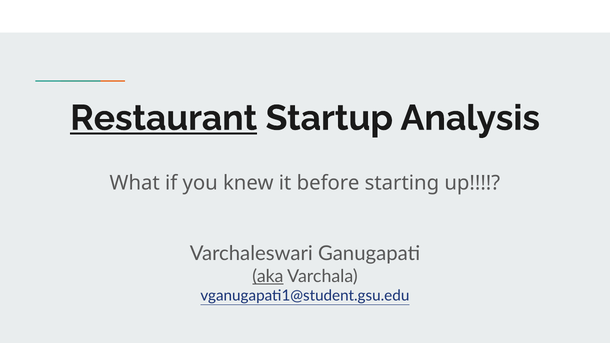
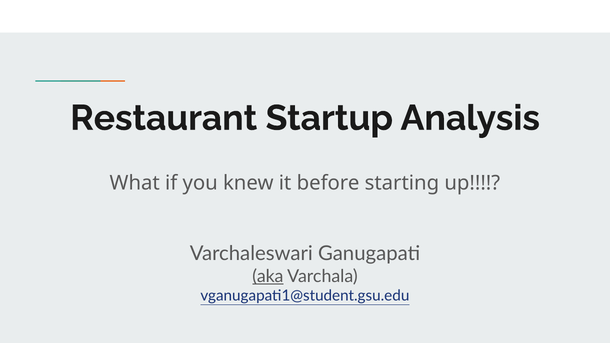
Restaurant underline: present -> none (164, 118)
